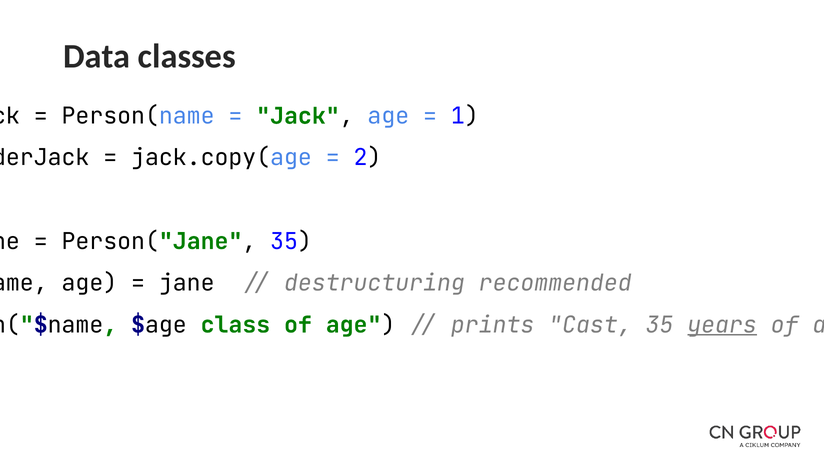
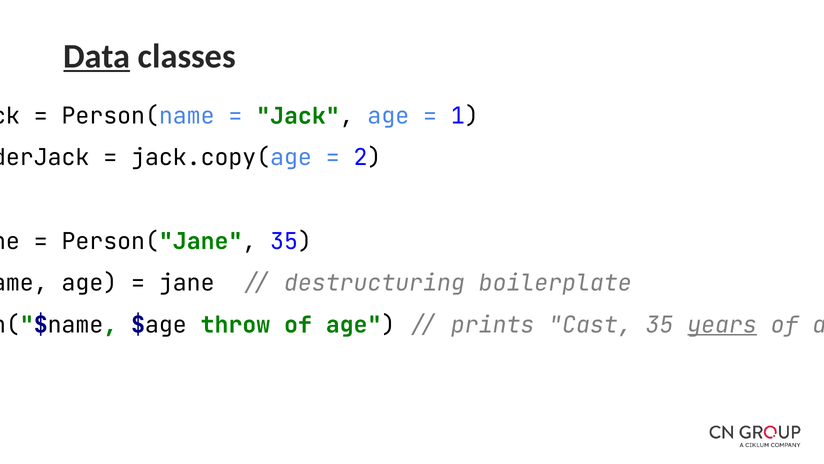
Data underline: none -> present (97, 56)
recommended: recommended -> boilerplate (555, 283)
class: class -> throw (235, 325)
